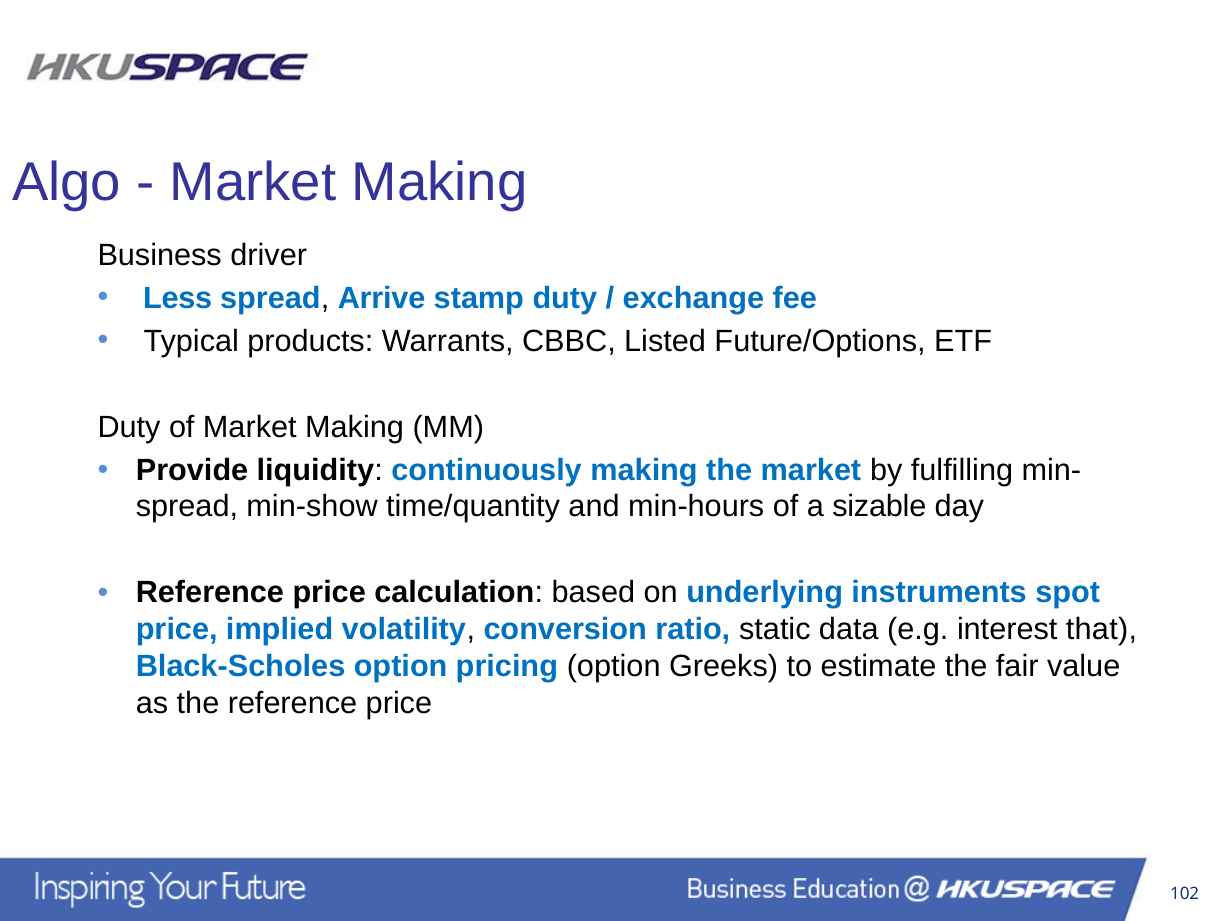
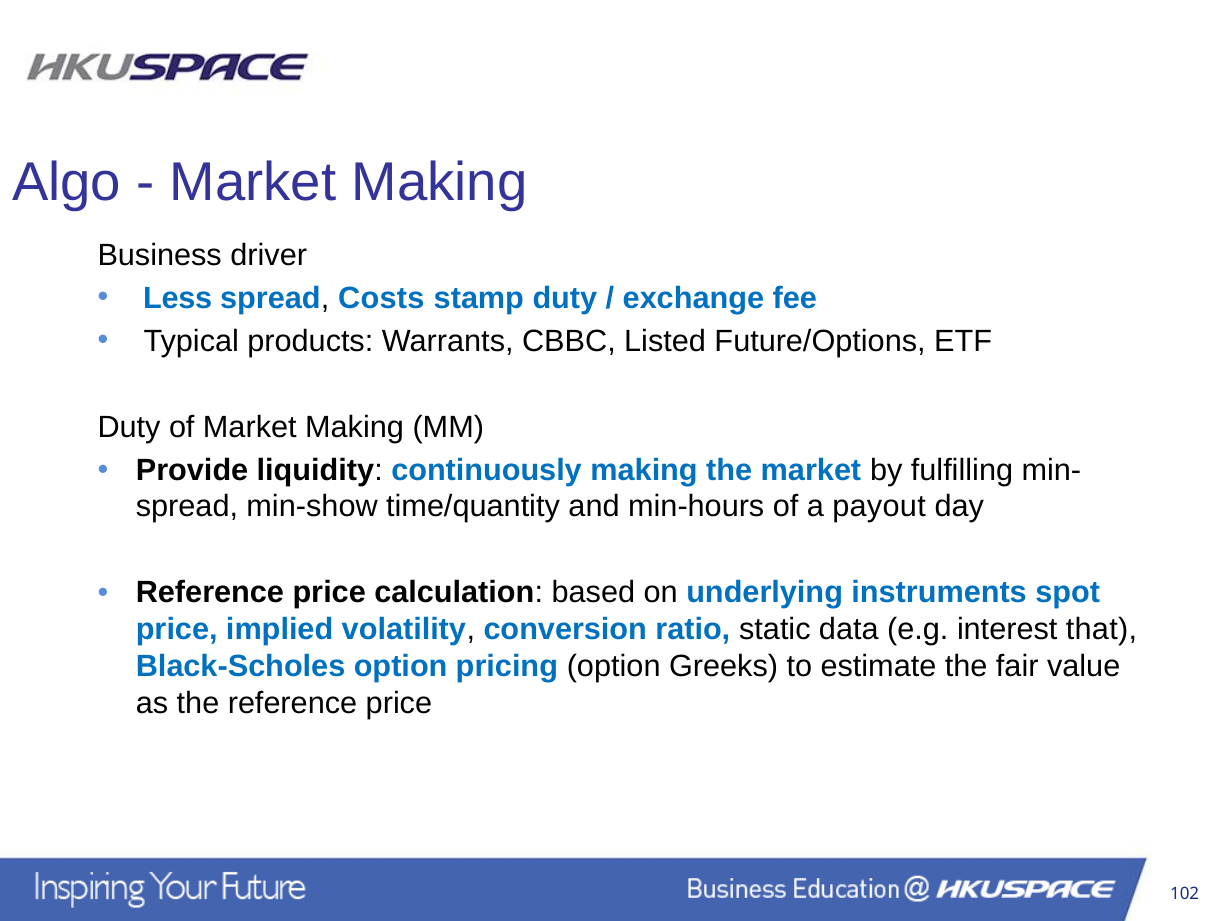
Arrive: Arrive -> Costs (381, 298)
sizable: sizable -> payout (879, 506)
